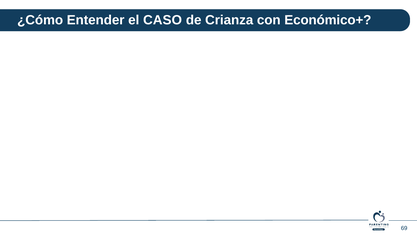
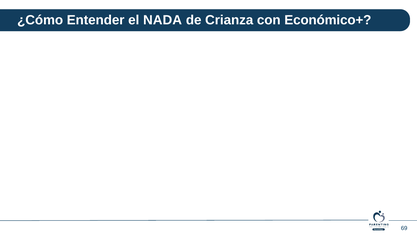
CASO: CASO -> NADA (163, 20)
